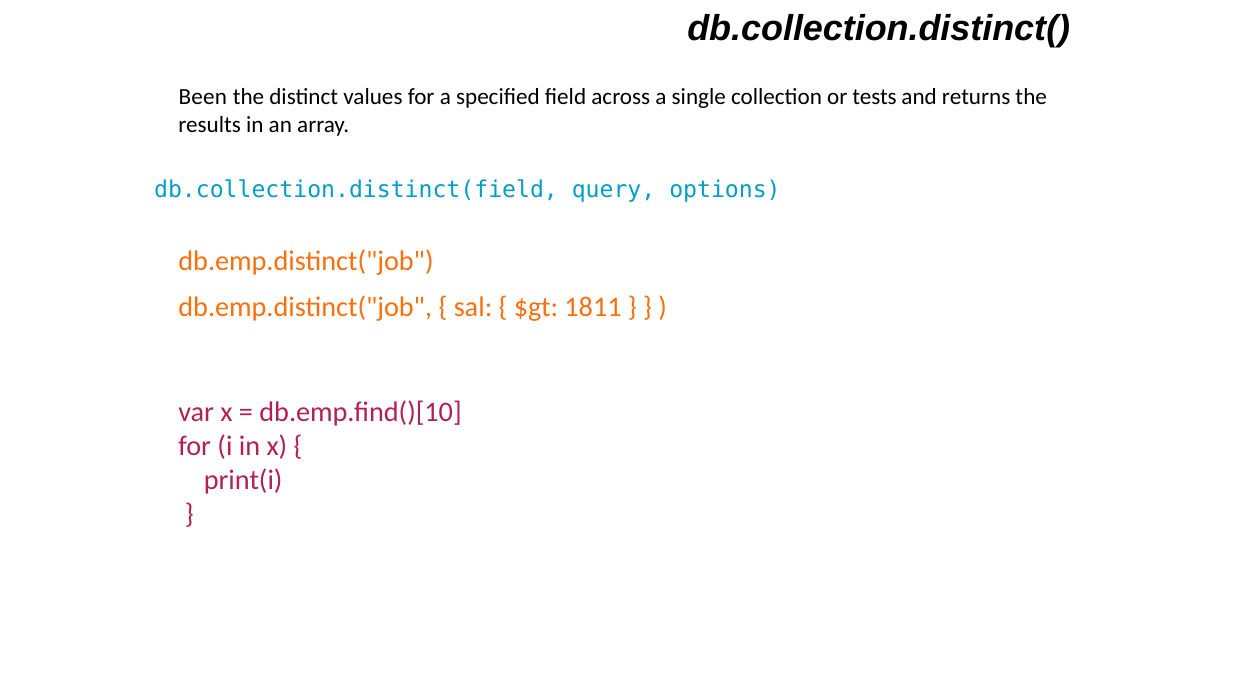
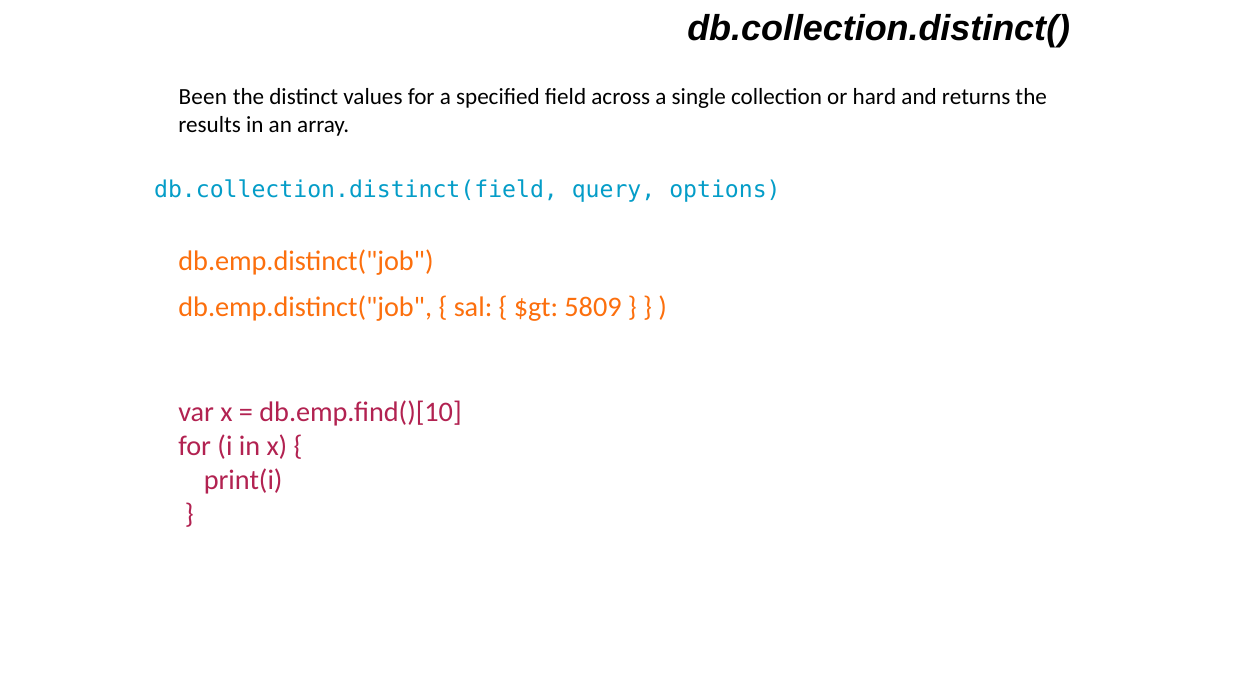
tests: tests -> hard (874, 97)
1811: 1811 -> 5809 (593, 307)
